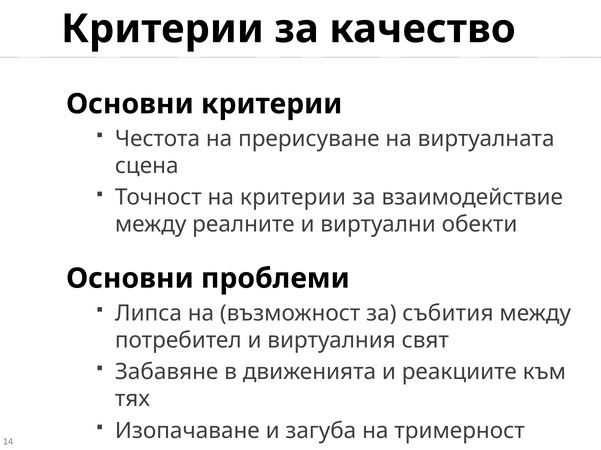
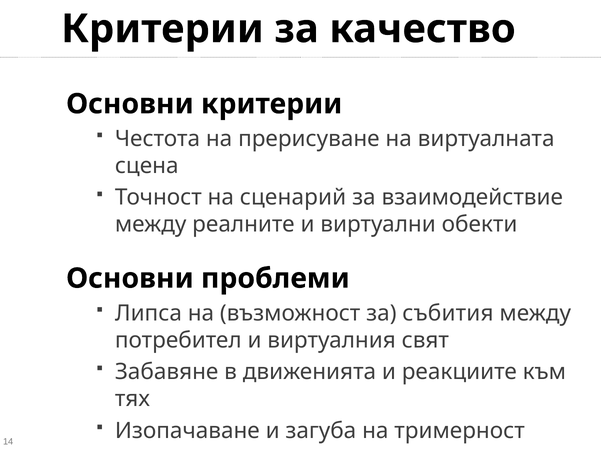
на критерии: критерии -> сценарий (293, 198)
